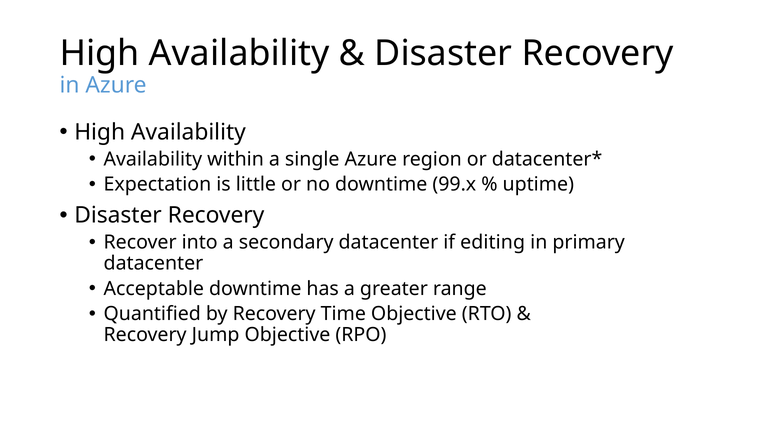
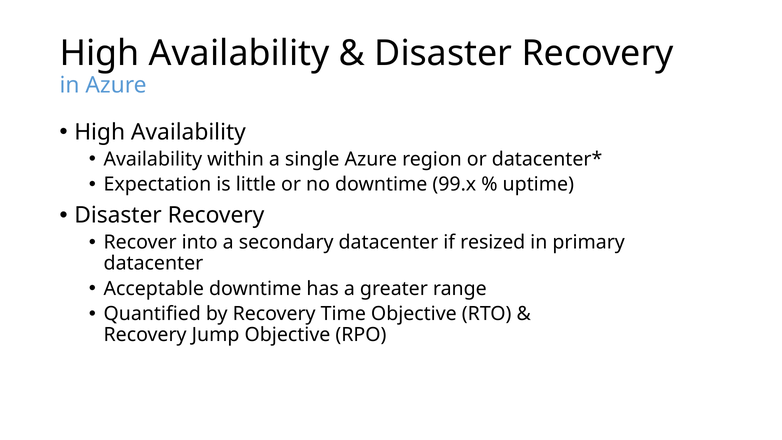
editing: editing -> resized (493, 242)
